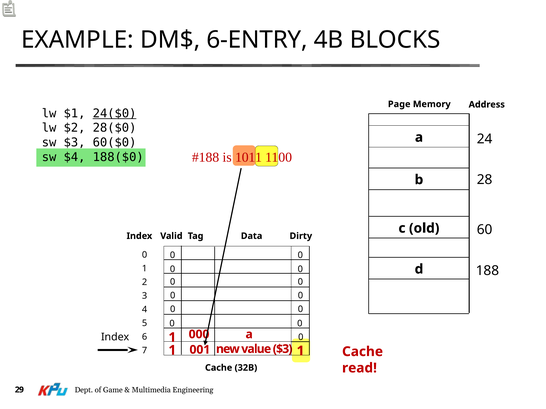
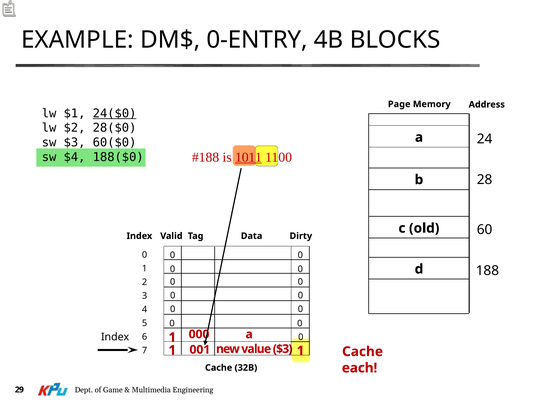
6-ENTRY: 6-ENTRY -> 0-ENTRY (257, 40)
1011 underline: none -> present (249, 157)
read: read -> each (360, 368)
